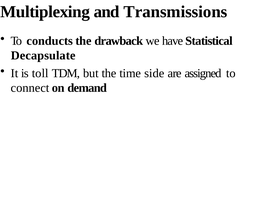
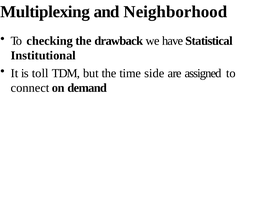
Transmissions: Transmissions -> Neighborhood (175, 12)
conducts: conducts -> checking (50, 41)
Decapsulate: Decapsulate -> Institutional (43, 56)
